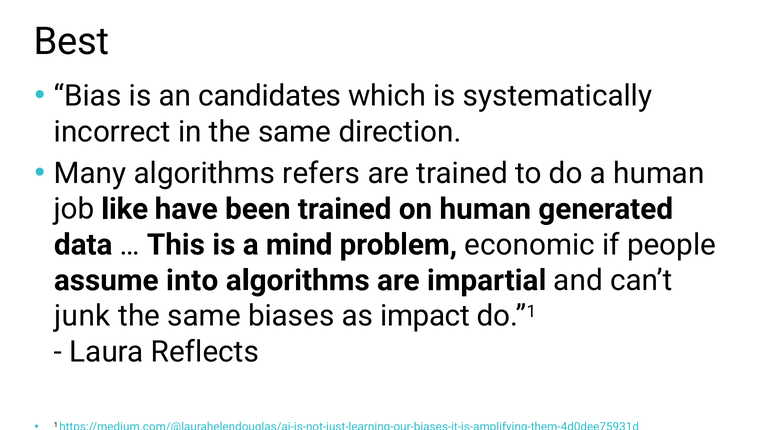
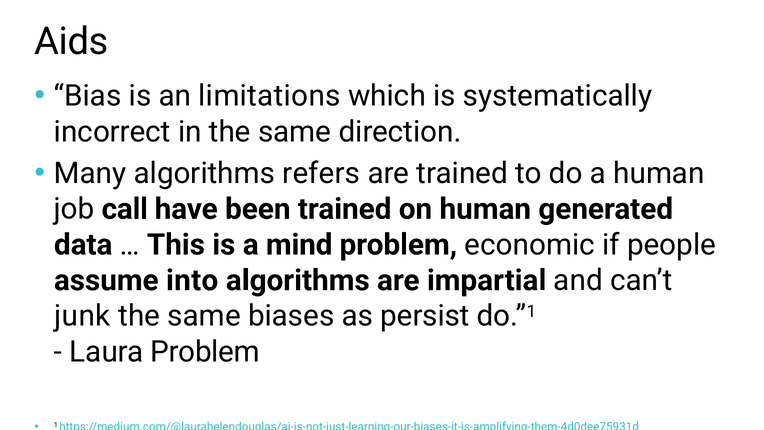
Best: Best -> Aids (72, 42)
candidates: candidates -> limitations (270, 96)
like: like -> call (125, 209)
impact: impact -> persist (425, 316)
Laura Reflects: Reflects -> Problem (205, 352)
